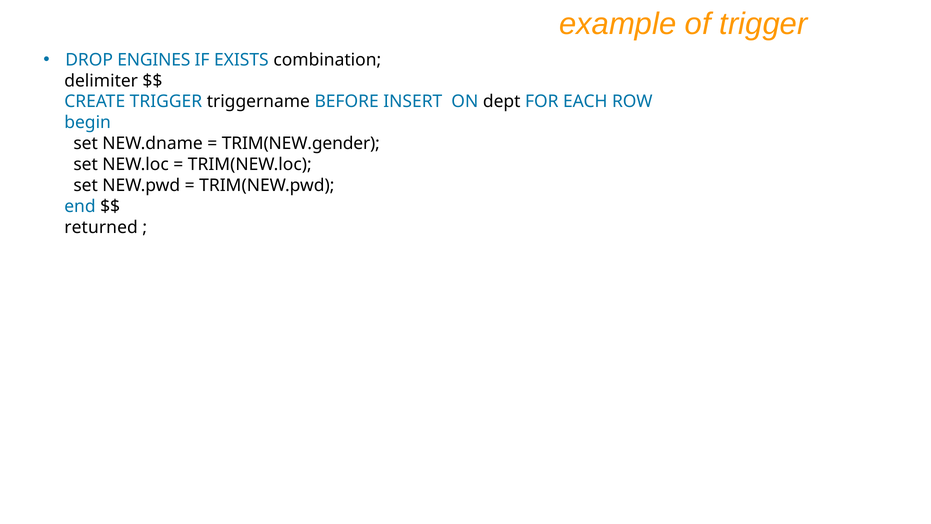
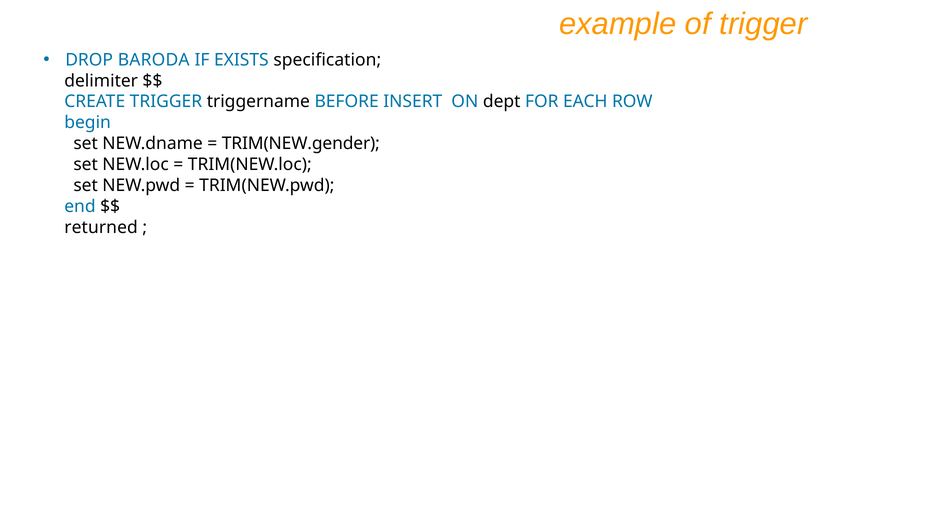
ENGINES: ENGINES -> BARODA (154, 60)
combination: combination -> specification (327, 60)
